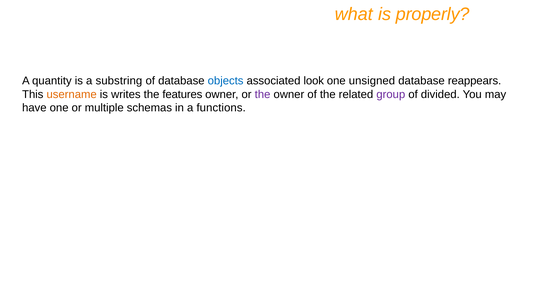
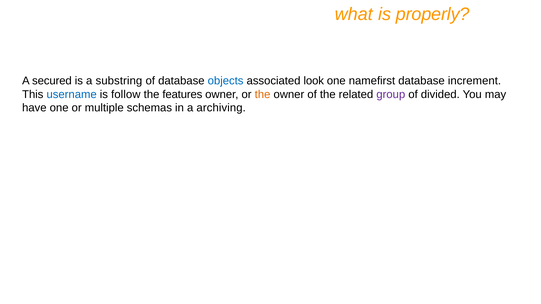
quantity: quantity -> secured (52, 81)
unsigned: unsigned -> namefirst (372, 81)
reappears: reappears -> increment (474, 81)
username colour: orange -> blue (72, 94)
writes: writes -> follow (126, 94)
the colour: purple -> orange (263, 94)
functions: functions -> archiving (221, 108)
